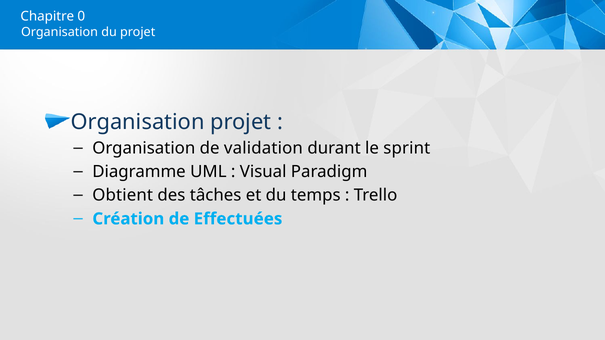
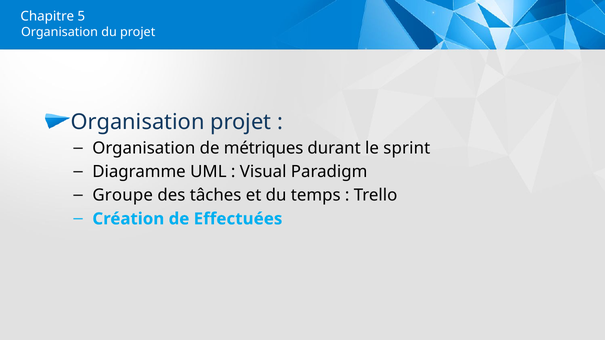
0: 0 -> 5 (81, 17)
validation: validation -> métriques (264, 148)
Obtient: Obtient -> Groupe (123, 196)
